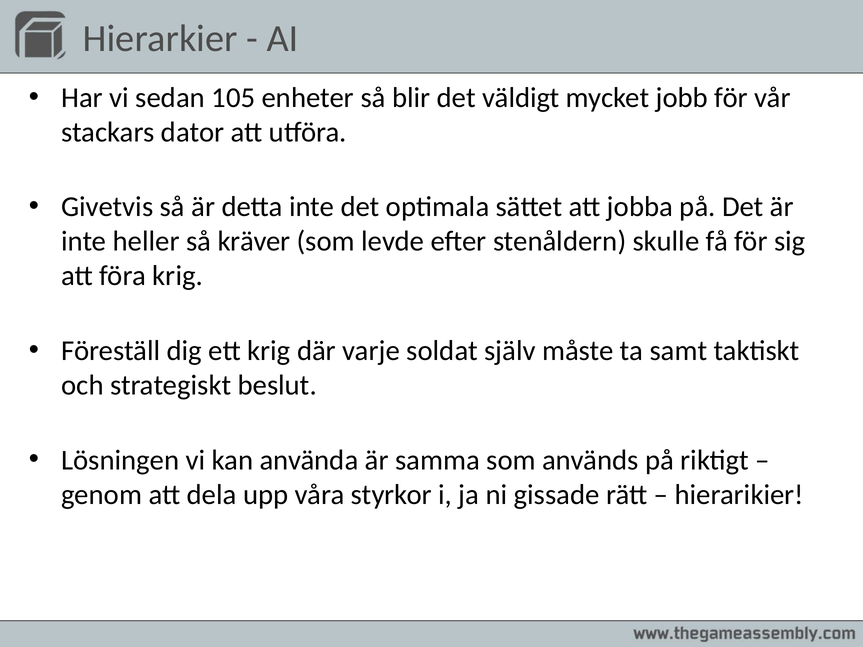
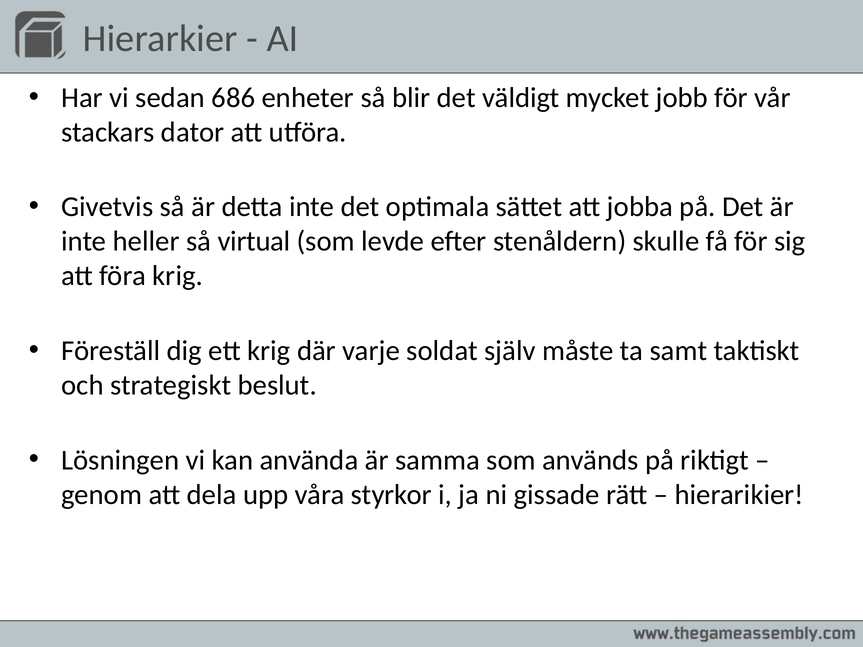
105: 105 -> 686 (233, 98)
kräver: kräver -> virtual (254, 242)
